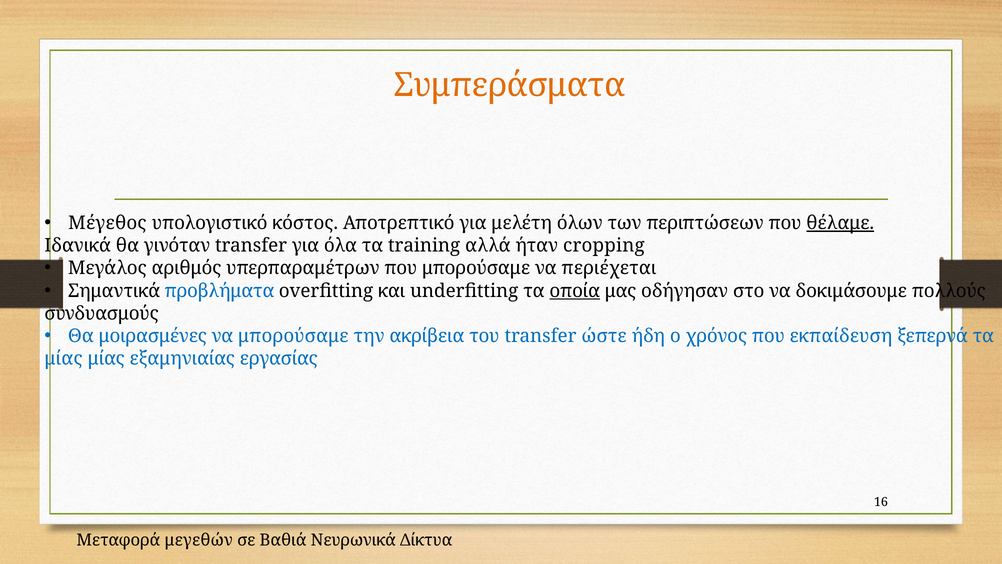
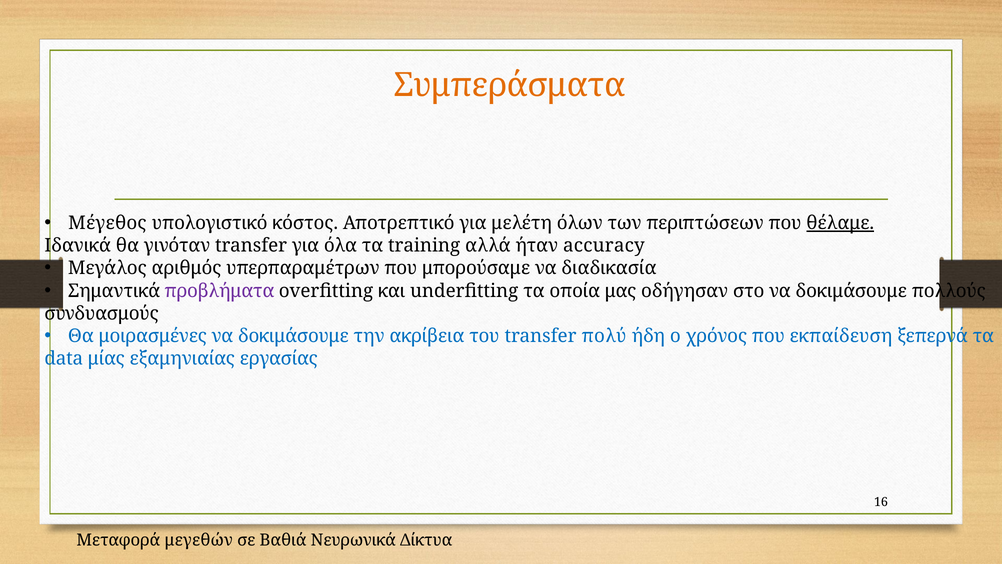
cropping: cropping -> accuracy (604, 246)
περιέχεται: περιέχεται -> διαδικασία (609, 268)
προβλήματα colour: blue -> purple (219, 291)
οποία underline: present -> none (575, 291)
μπορούσαμε: μπορούσαμε -> δοκιμάσουμε (293, 336)
ώστε: ώστε -> πολύ (604, 336)
μίας: μίας -> data (64, 358)
